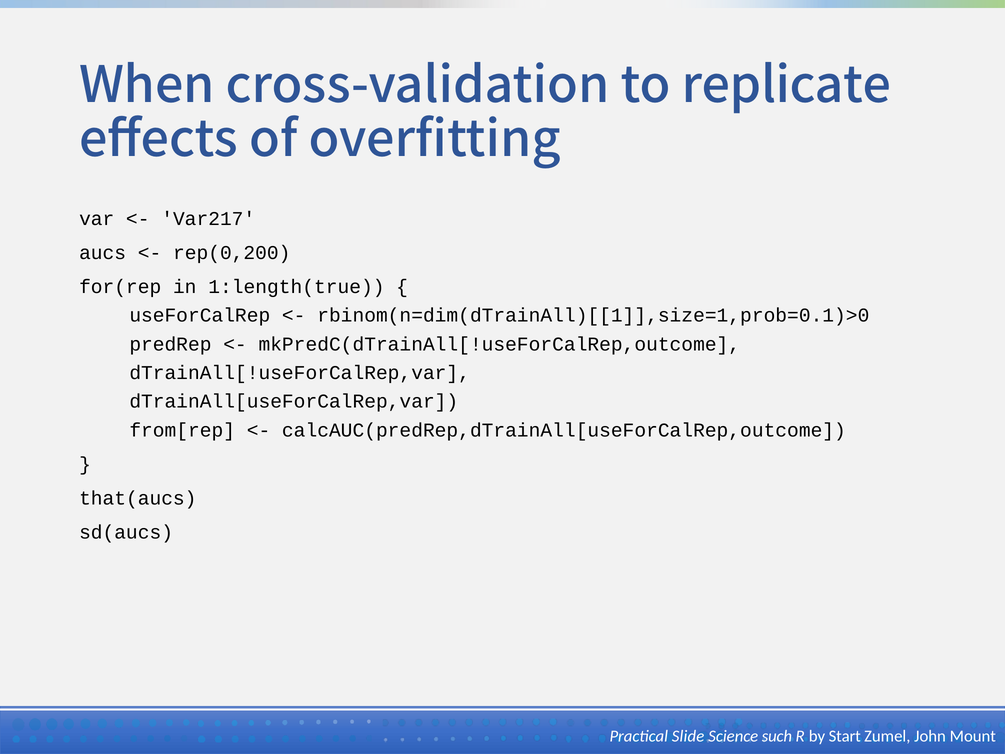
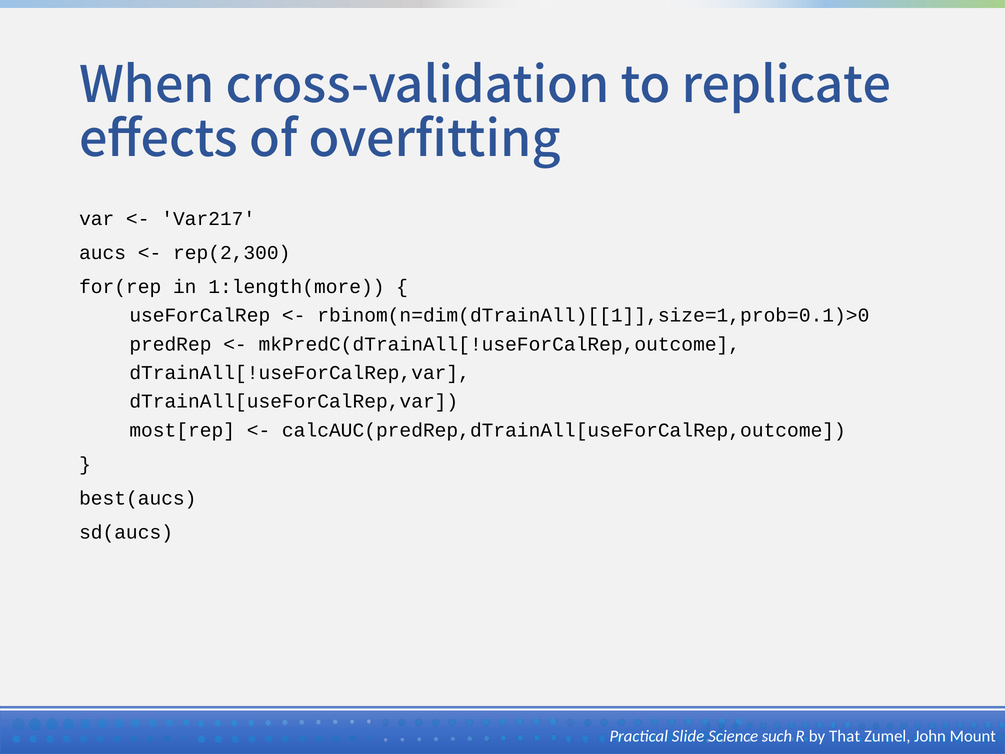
rep(0,200: rep(0,200 -> rep(2,300 (232, 253)
1:length(true: 1:length(true -> 1:length(more (296, 287)
from[rep: from[rep -> most[rep (182, 430)
that(aucs: that(aucs -> best(aucs (138, 498)
Start: Start -> That (845, 736)
